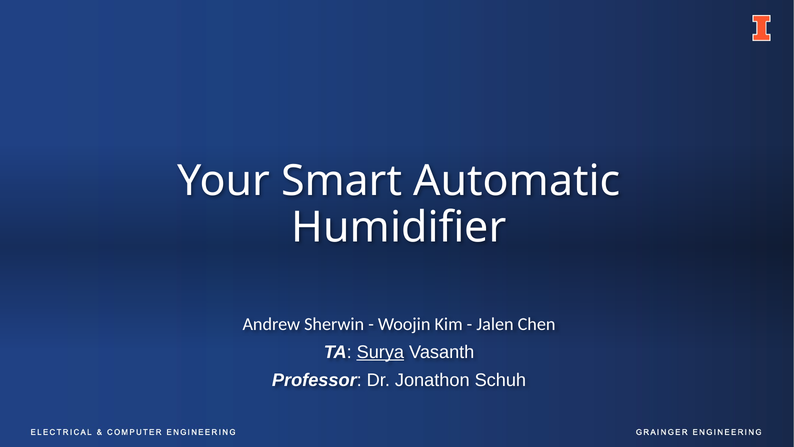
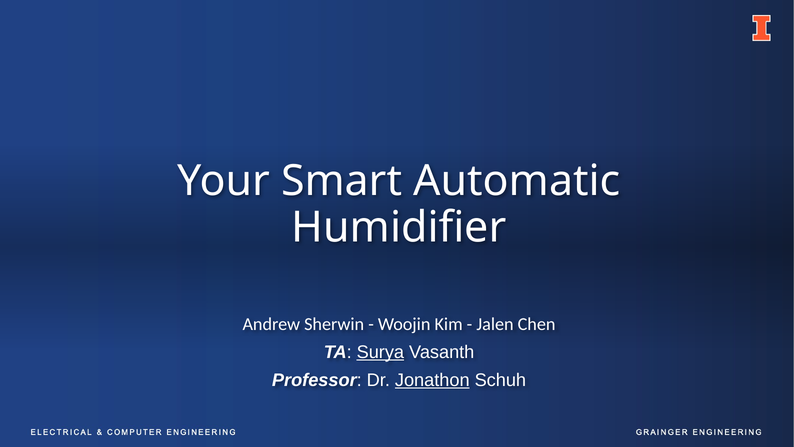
Jonathon underline: none -> present (432, 380)
